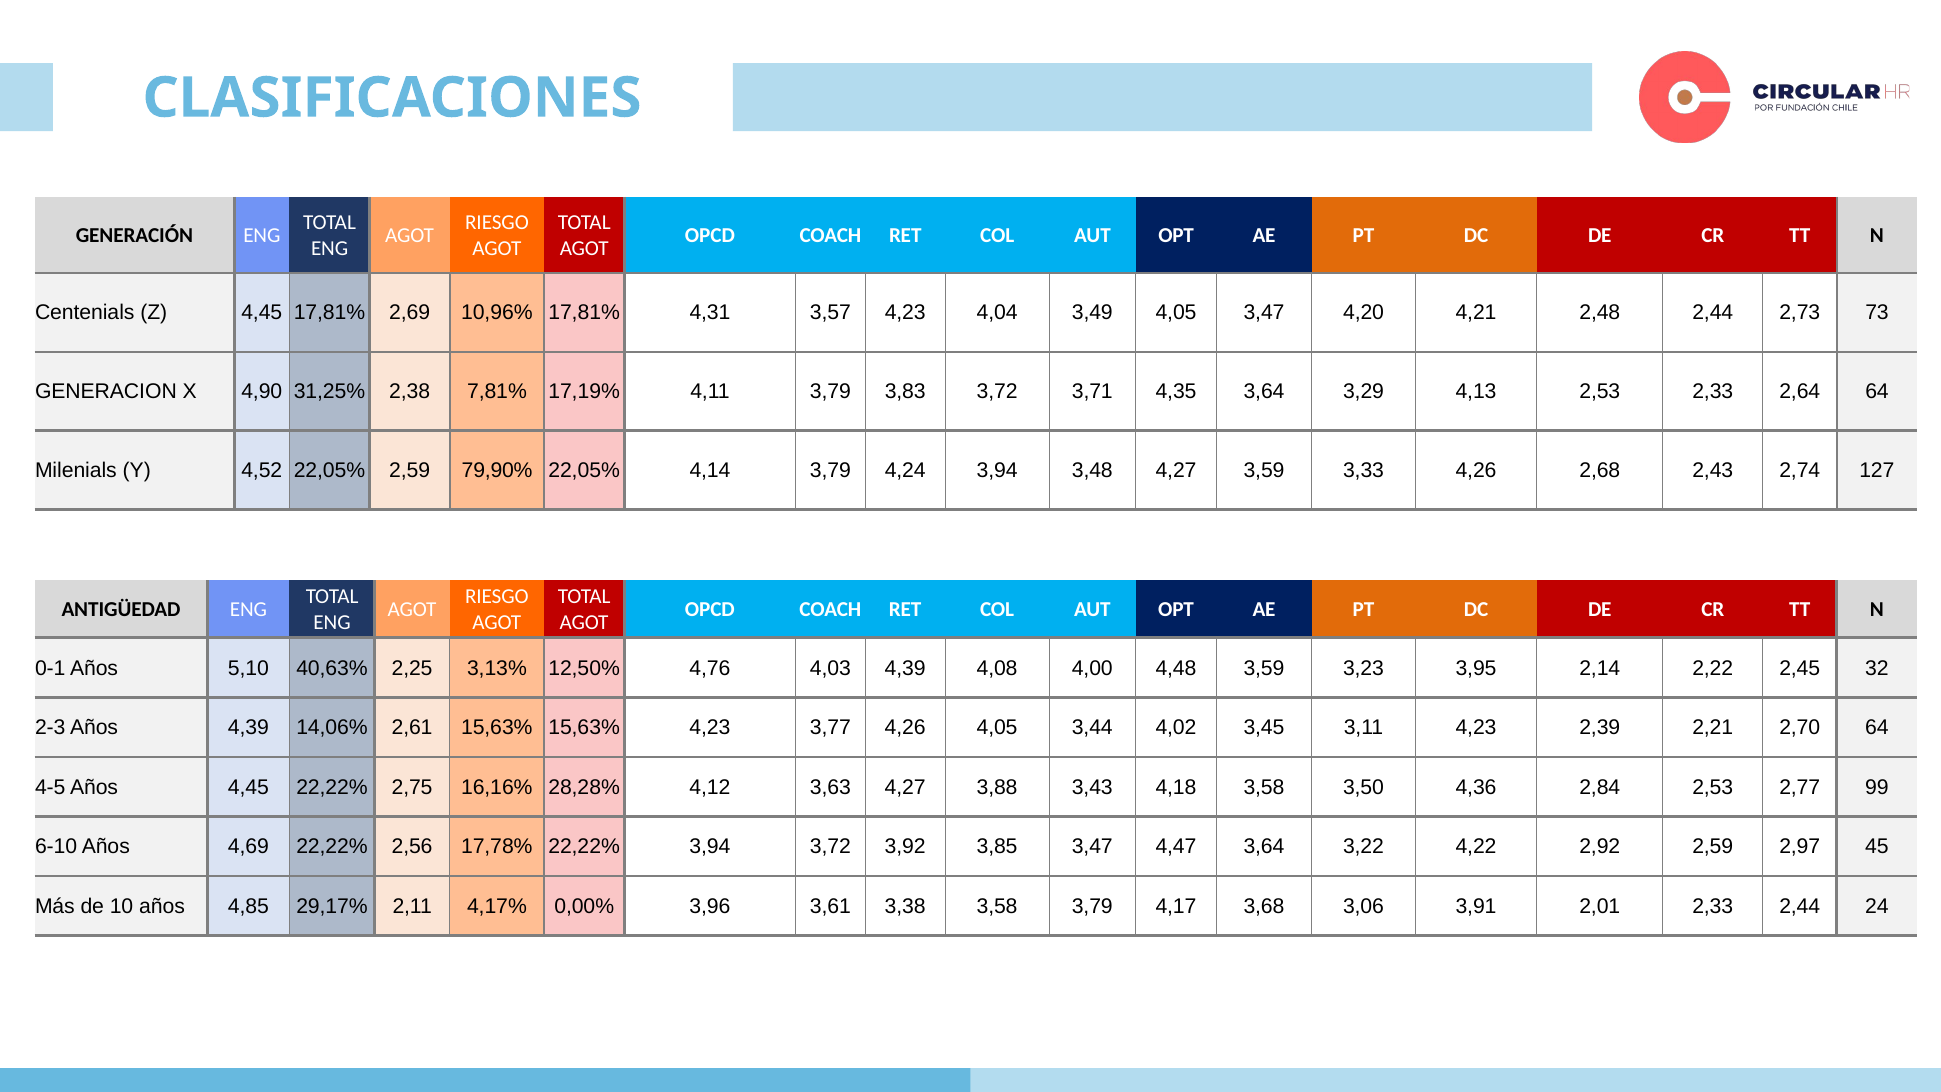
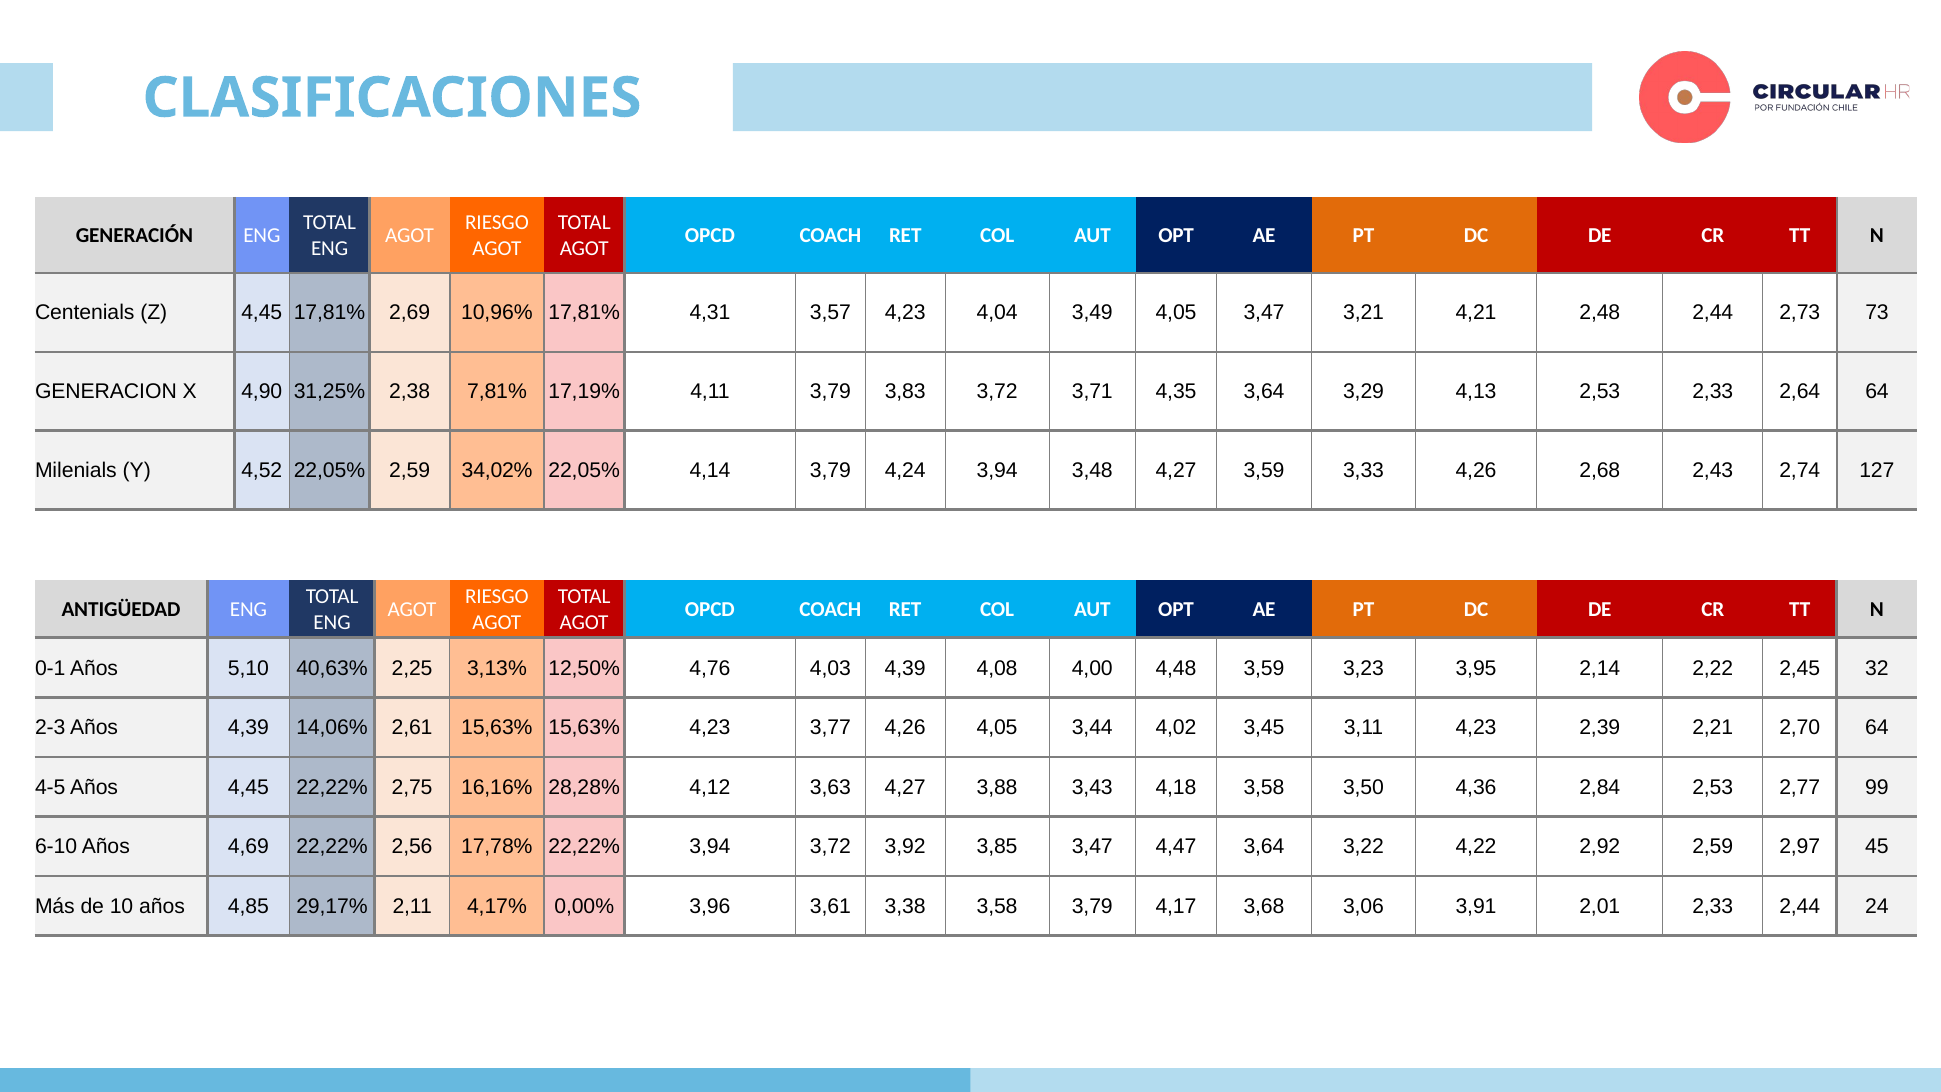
4,20: 4,20 -> 3,21 (1364, 313)
79,90%: 79,90% -> 34,02% (497, 470)
